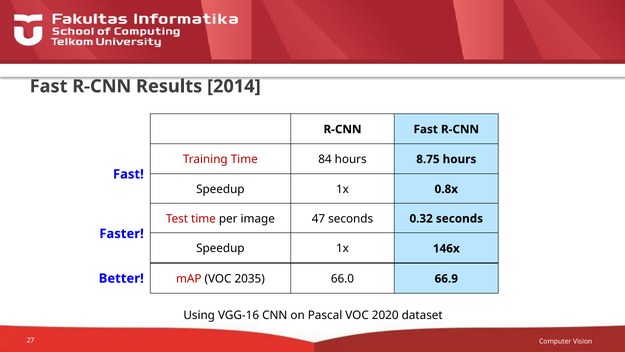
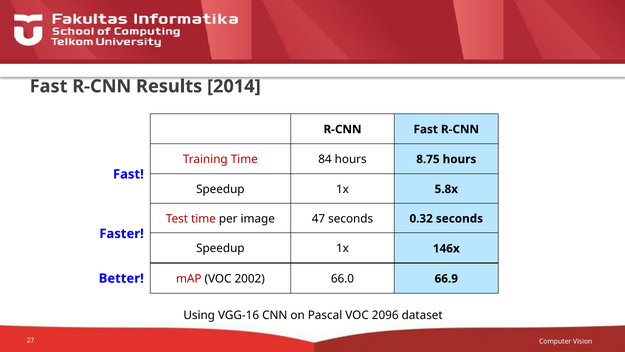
0.8x: 0.8x -> 5.8x (446, 189)
2035: 2035 -> 2002 (250, 278)
2020: 2020 -> 2096 (385, 315)
